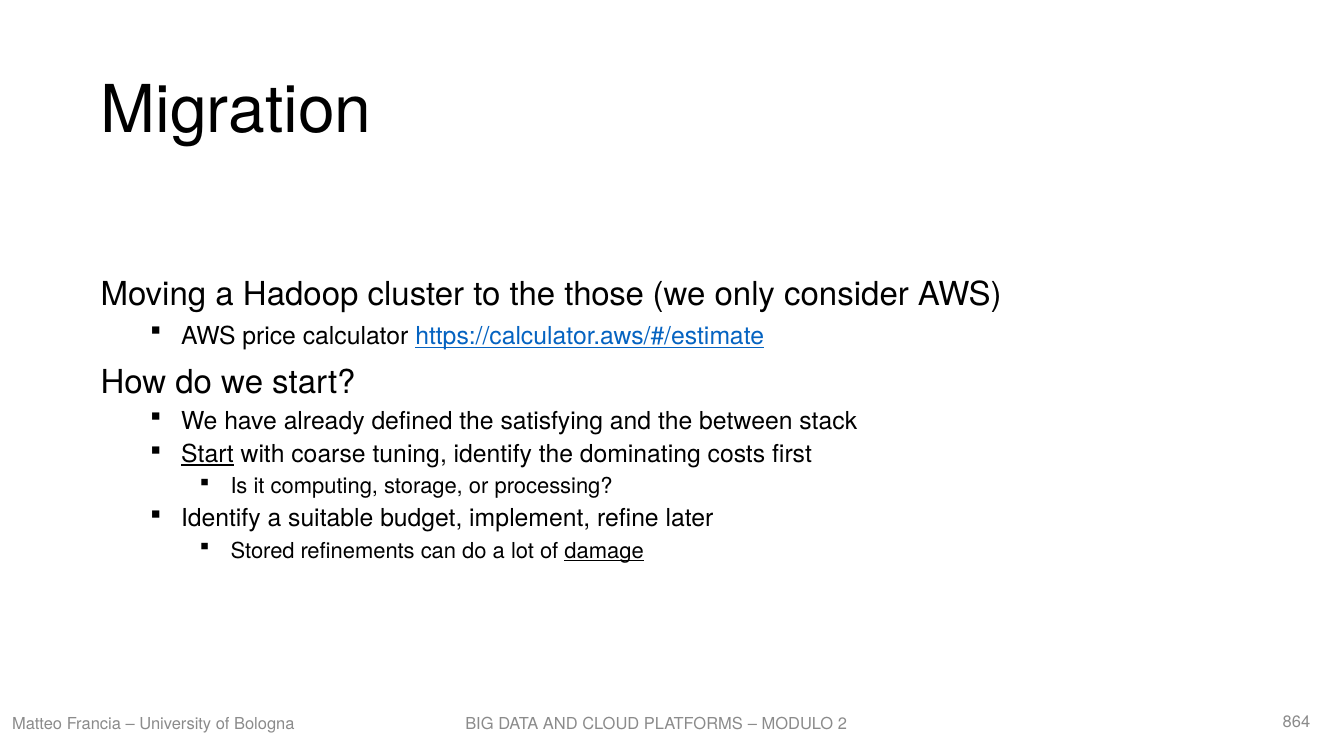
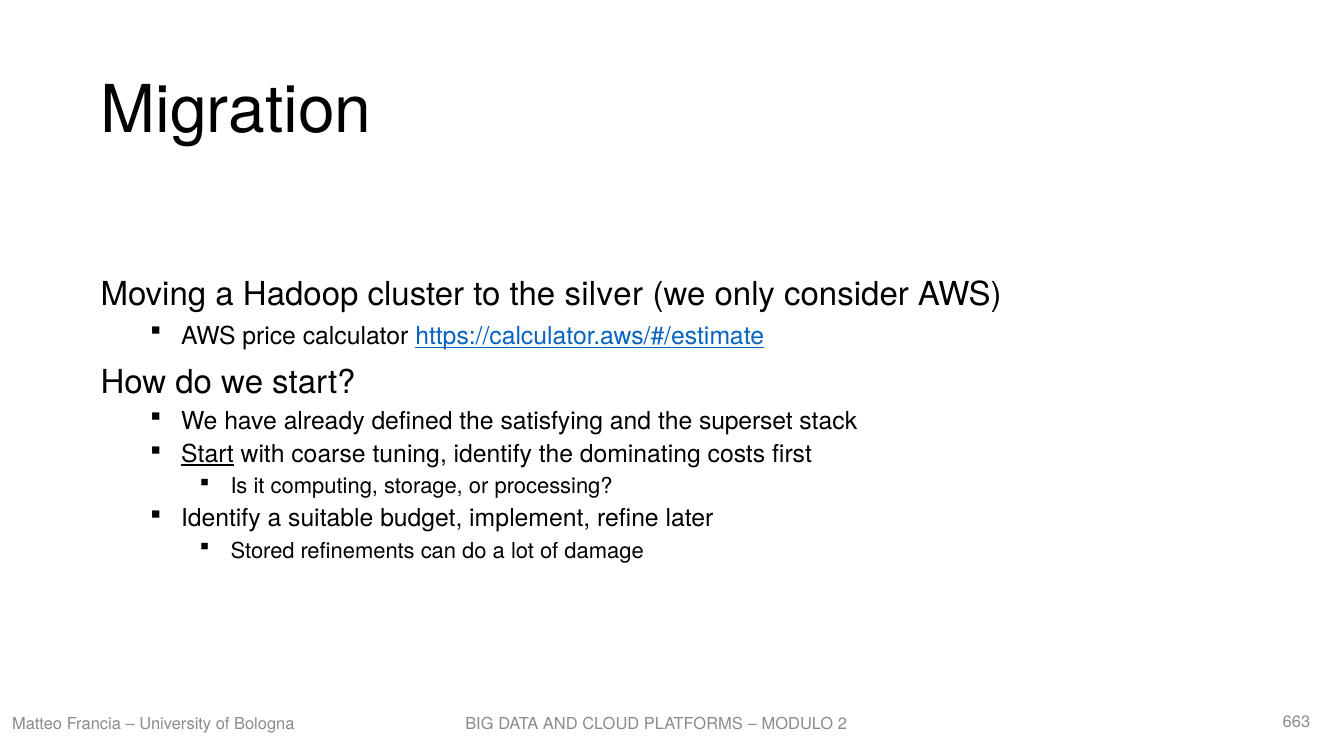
those: those -> silver (604, 294)
between: between -> superset (746, 421)
damage underline: present -> none (604, 551)
864: 864 -> 663 (1296, 722)
